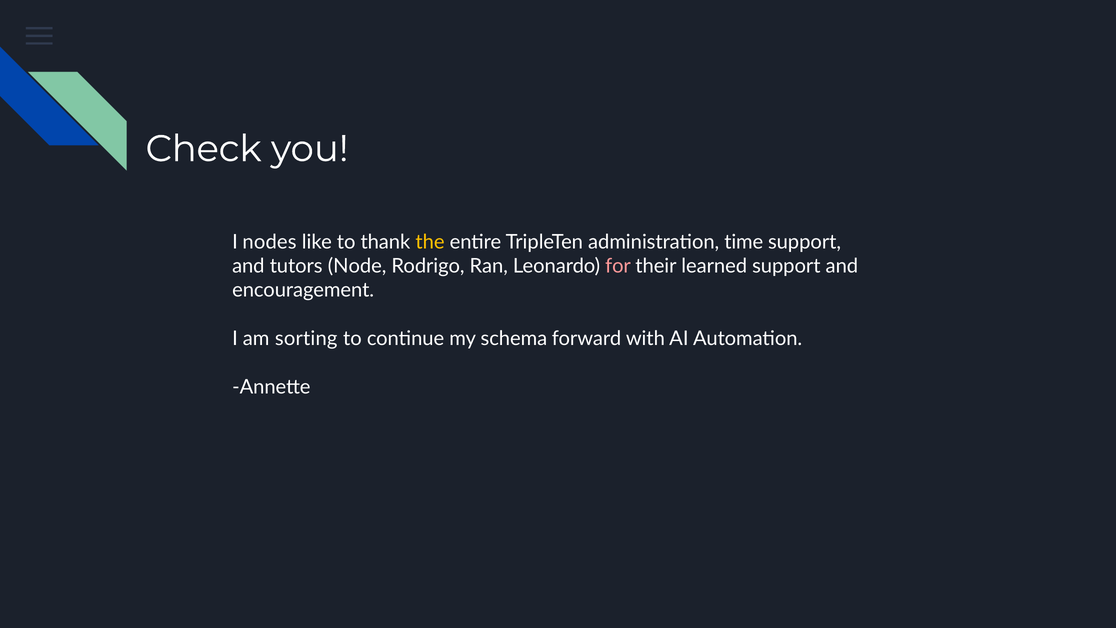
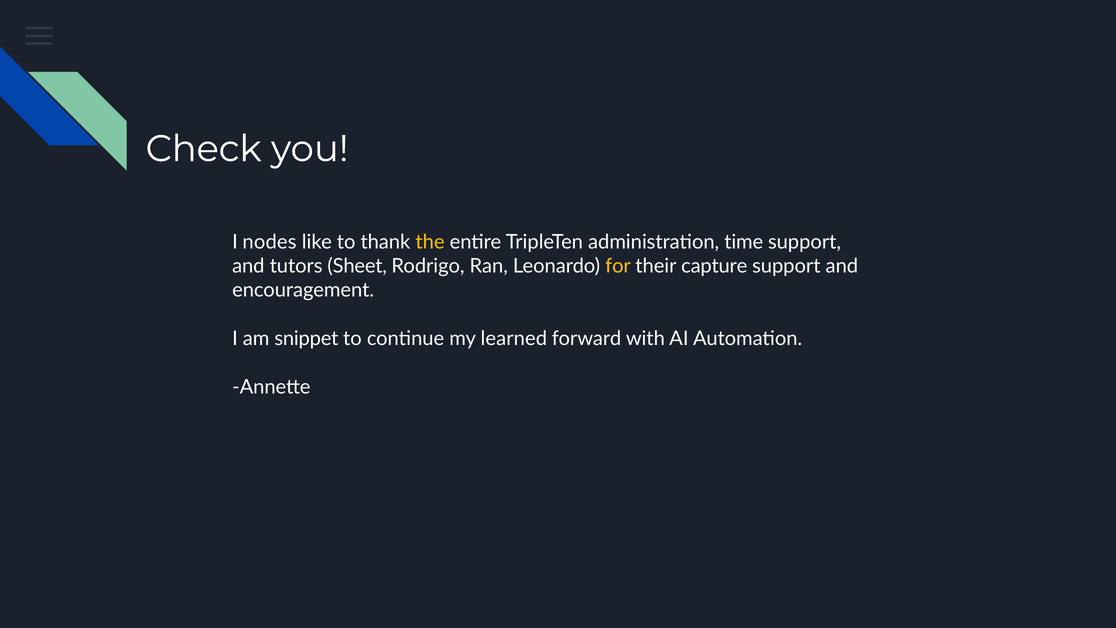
Node: Node -> Sheet (357, 266)
for colour: pink -> yellow (618, 266)
learned: learned -> capture (714, 266)
sorting: sorting -> snippet (306, 339)
schema: schema -> learned (514, 339)
